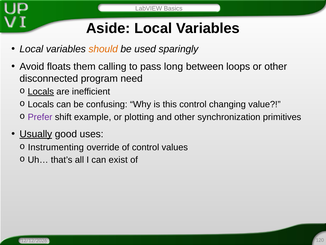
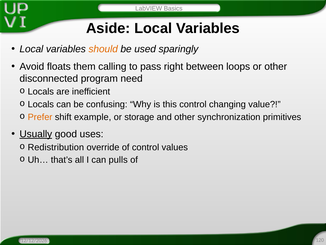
long: long -> right (174, 66)
Locals underline: present -> none (41, 92)
Prefer colour: purple -> orange (40, 117)
plotting: plotting -> storage (139, 117)
Instrumenting: Instrumenting -> Redistribution (56, 147)
exist: exist -> pulls (118, 160)
